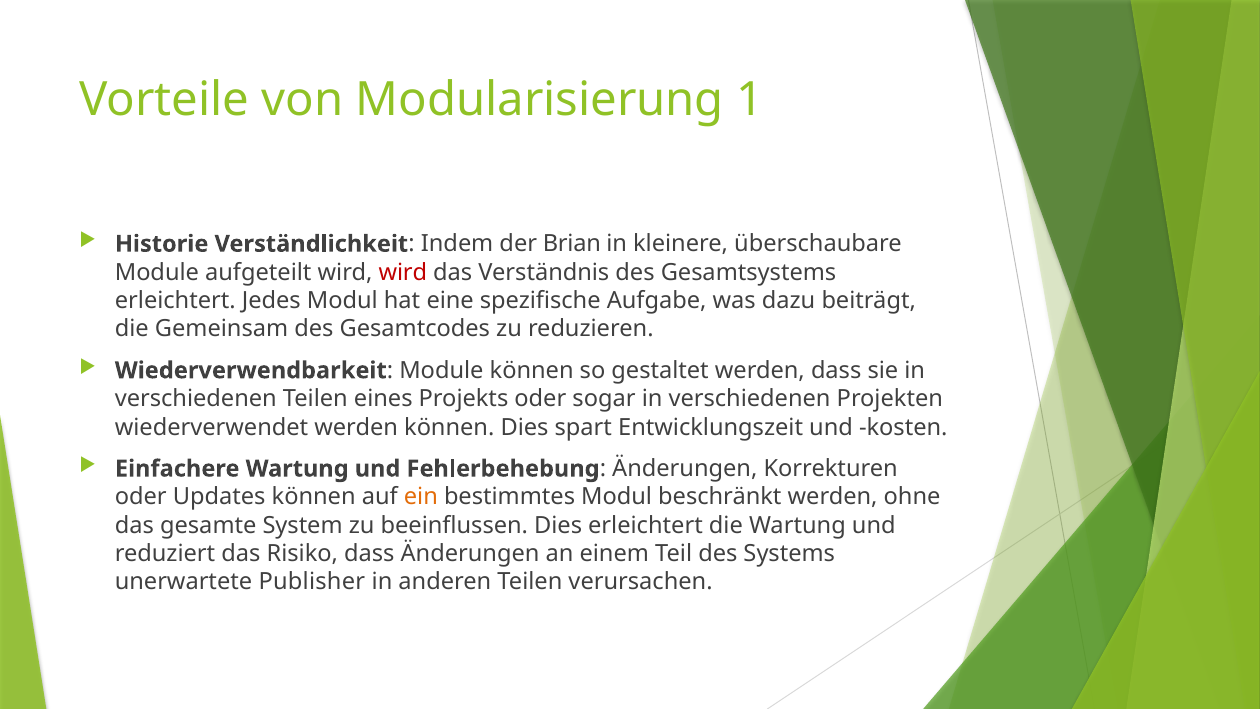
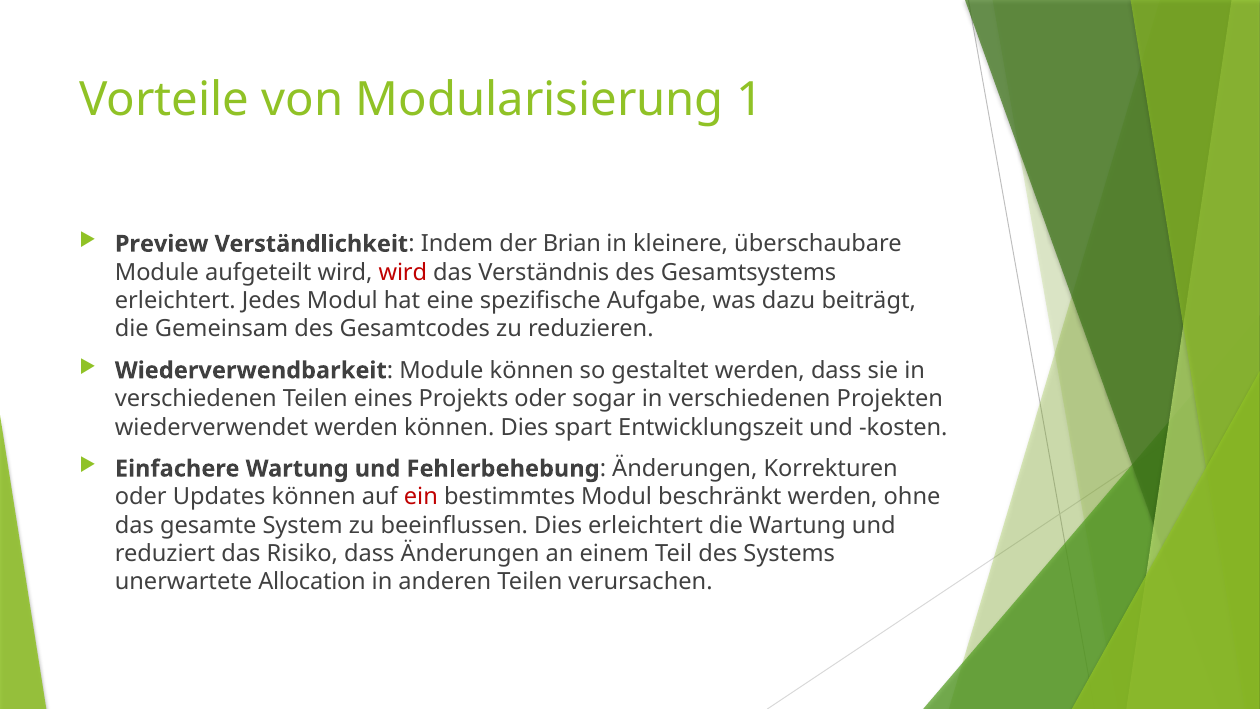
Historie: Historie -> Preview (162, 244)
ein colour: orange -> red (421, 497)
Publisher: Publisher -> Allocation (312, 582)
